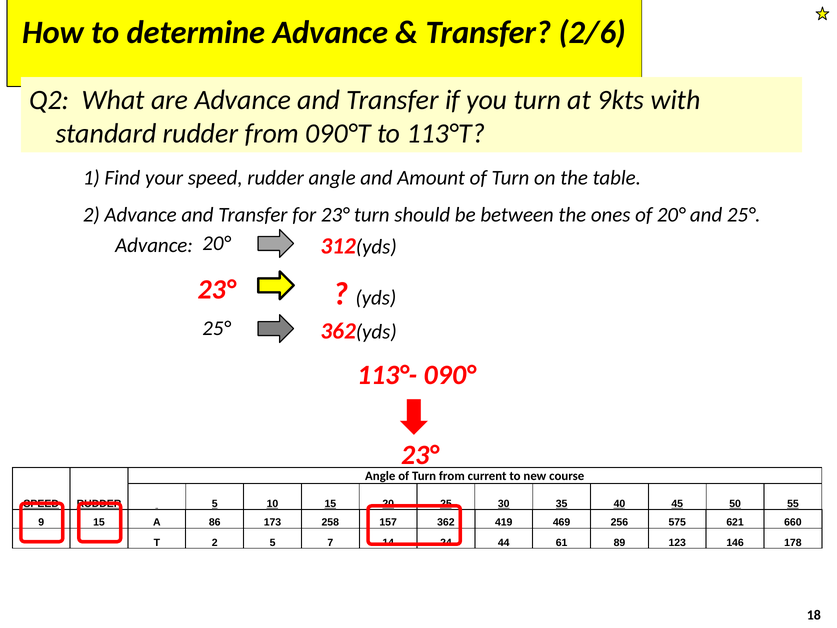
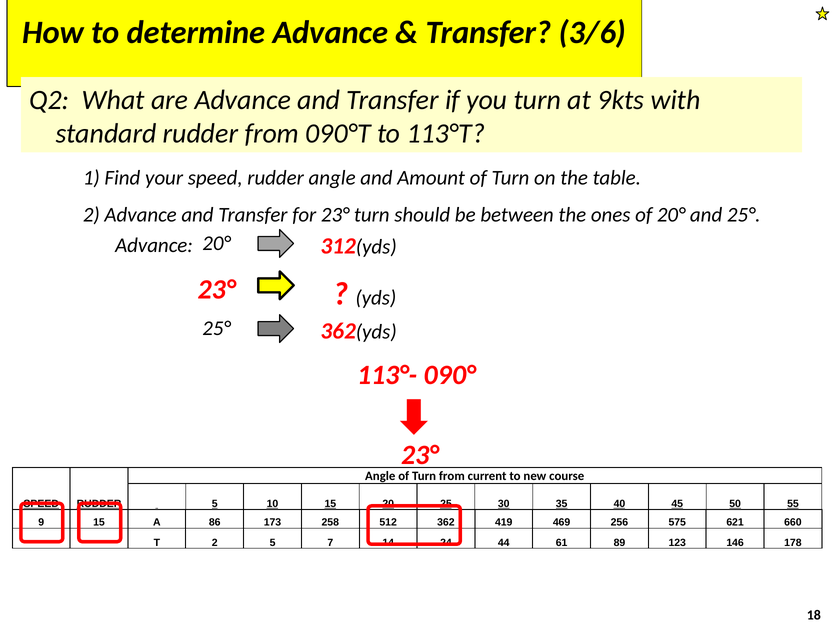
2/6: 2/6 -> 3/6 (592, 32)
157: 157 -> 512 (388, 522)
